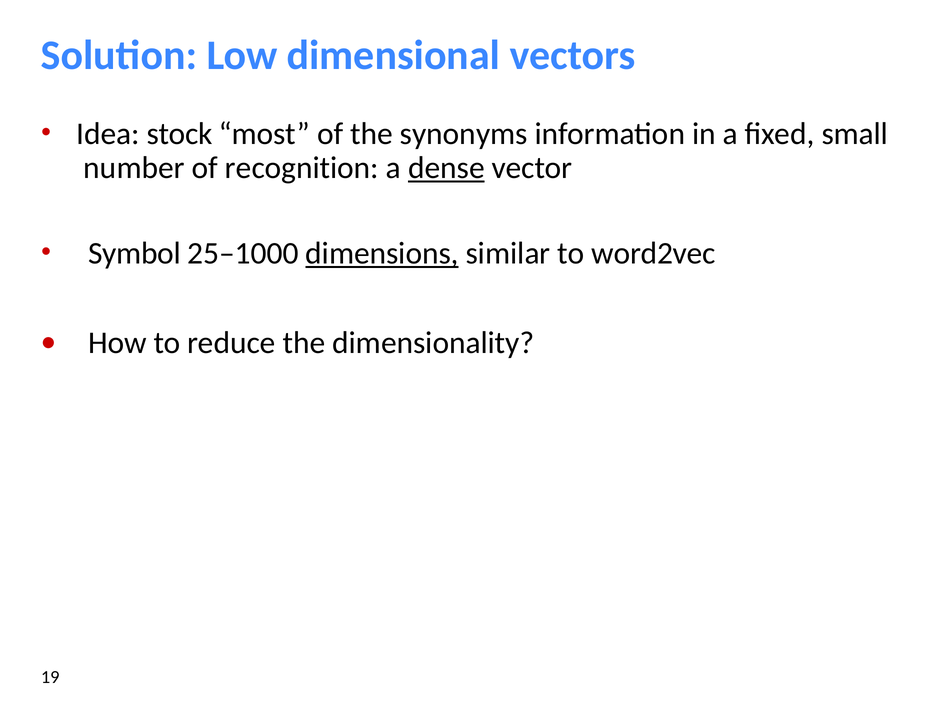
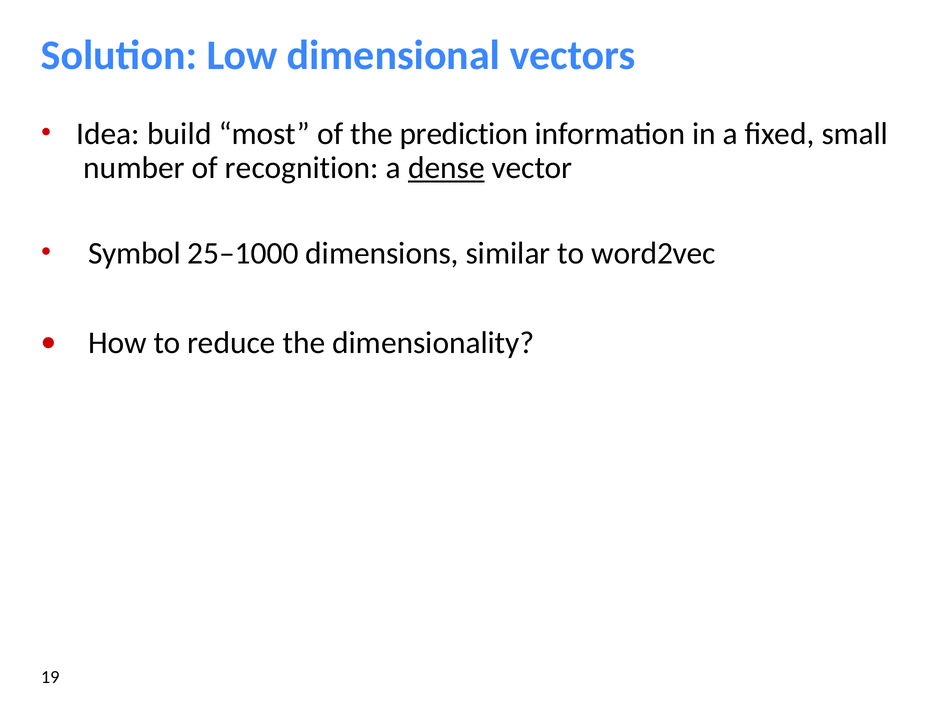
stock: stock -> build (179, 134)
synonyms: synonyms -> prediction (464, 134)
dimensions underline: present -> none (382, 253)
